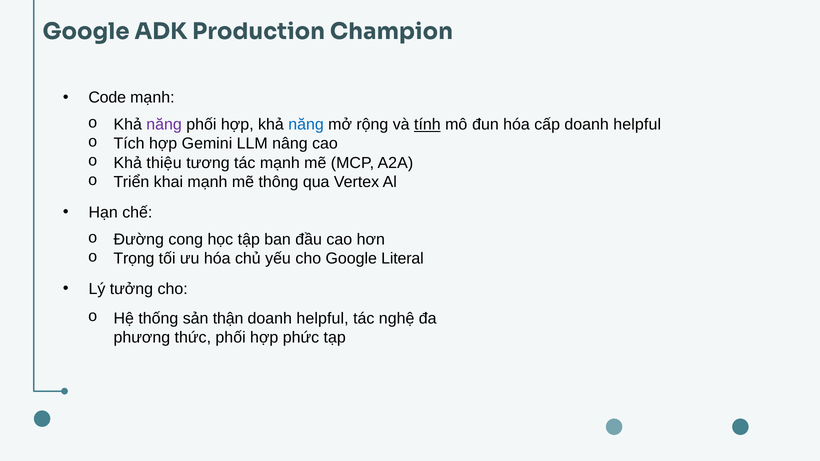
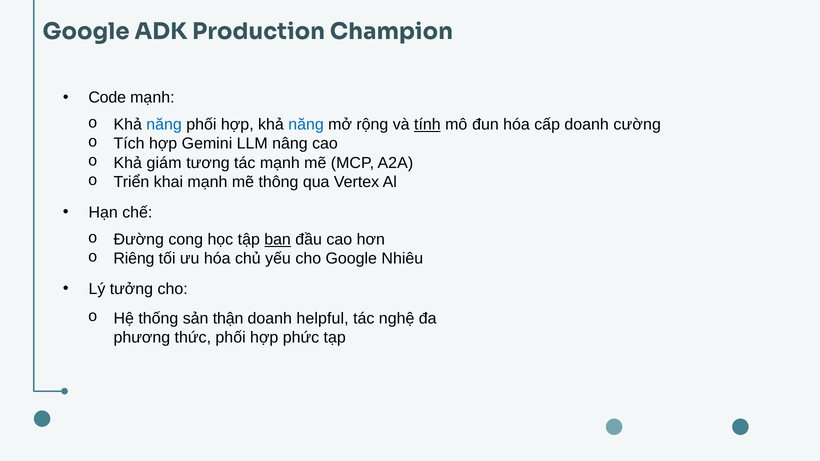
năng colour: purple -> blue (164, 125)
cấp doanh helpful: helpful -> cường (637, 125)
thiệu: thiệu -> giám (164, 163)
ban underline: none -> present (278, 240)
Trọng: Trọng -> Riêng (134, 259)
Literal: Literal -> Nhiêu (402, 259)
